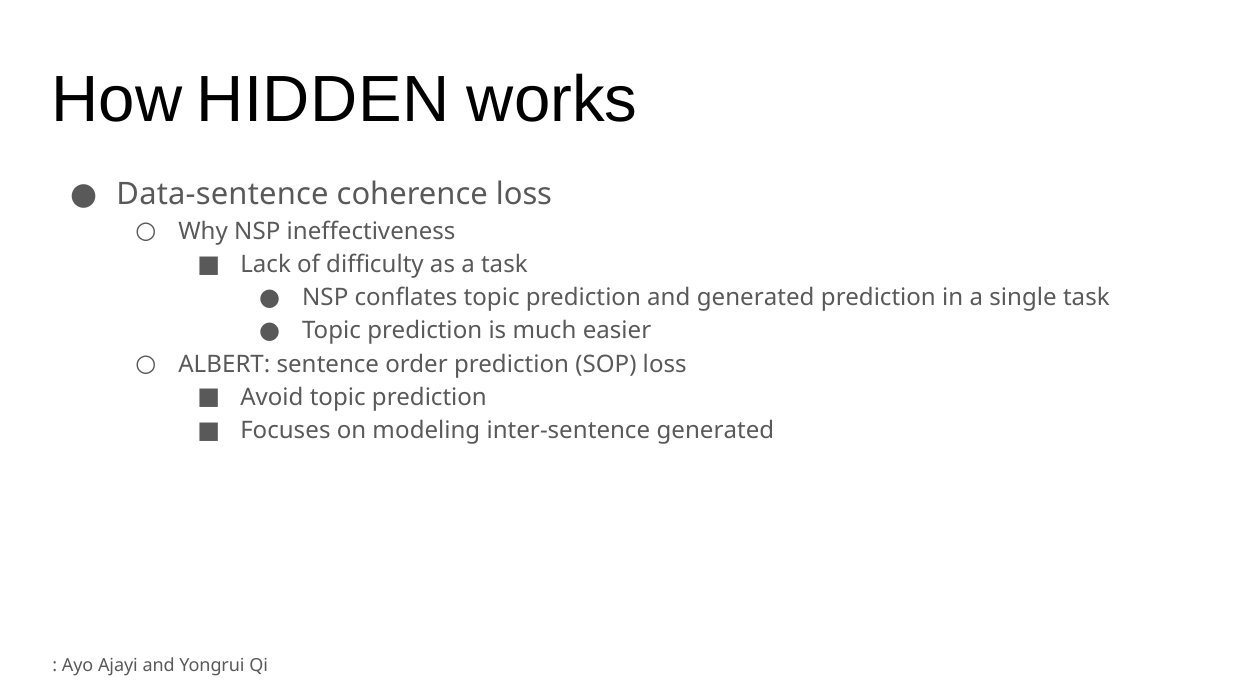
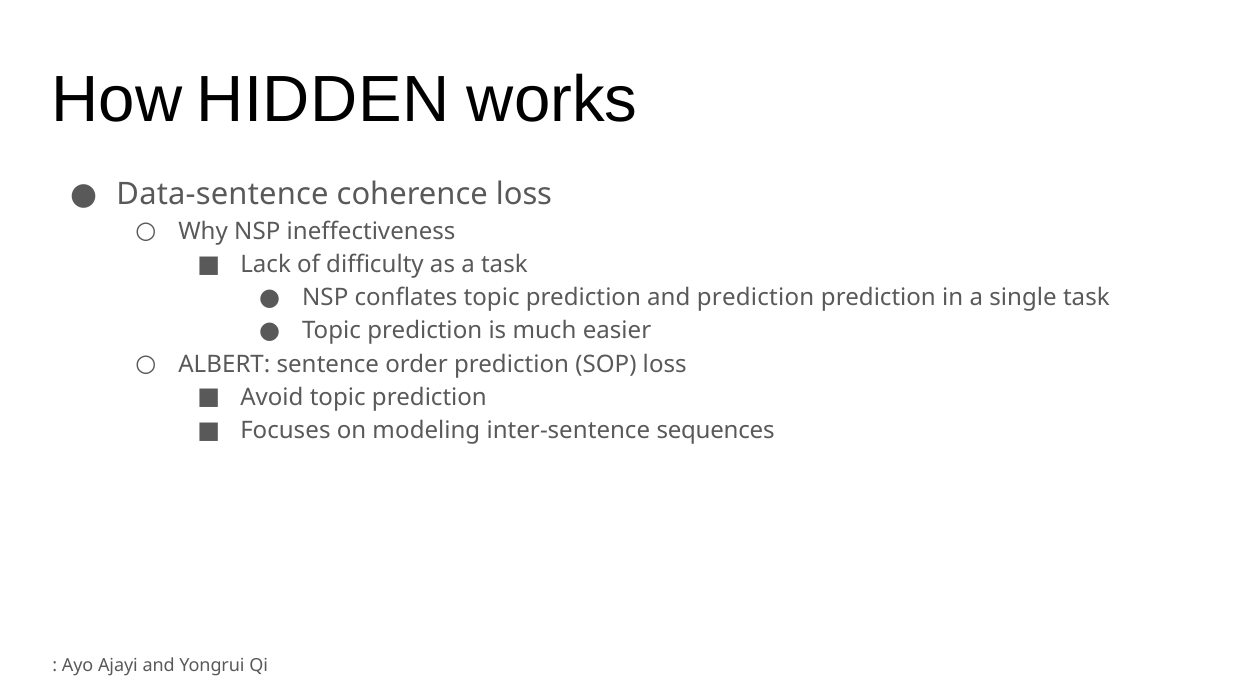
and generated: generated -> prediction (756, 298)
inter-sentence generated: generated -> sequences (716, 431)
